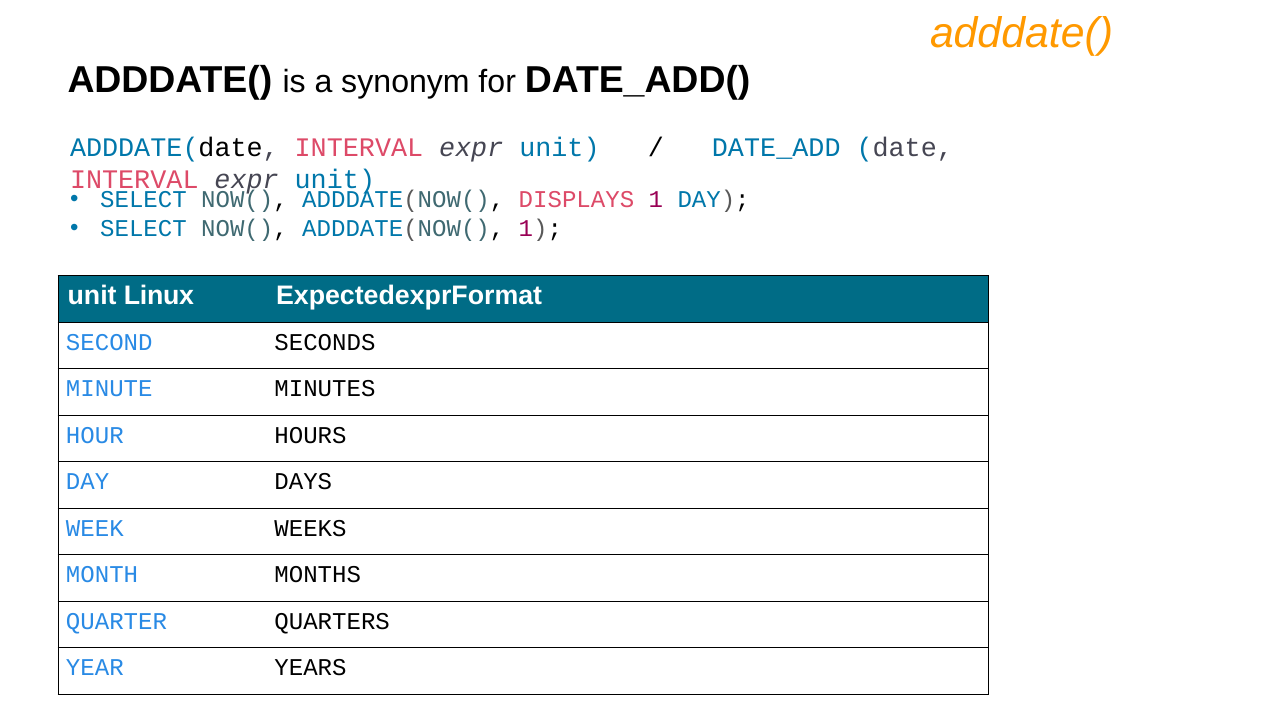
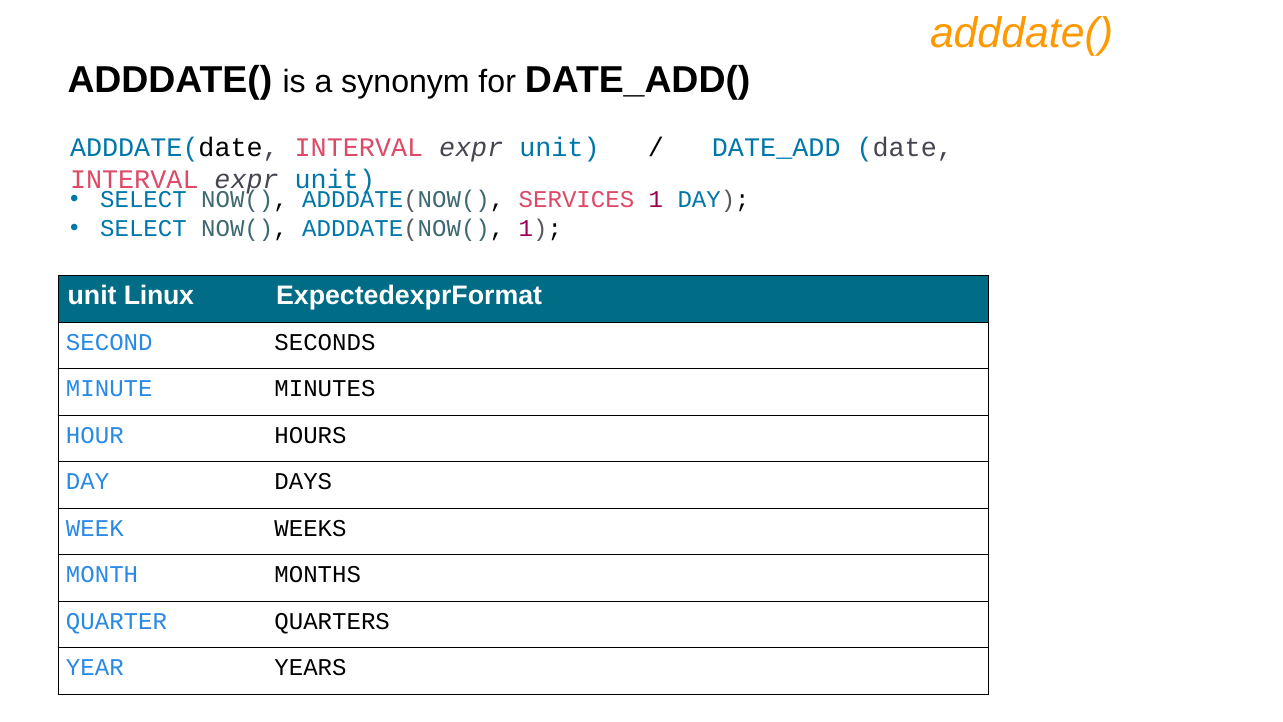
DISPLAYS: DISPLAYS -> SERVICES (576, 200)
